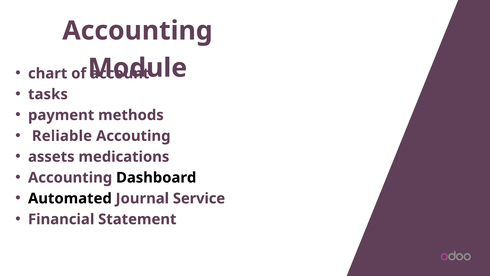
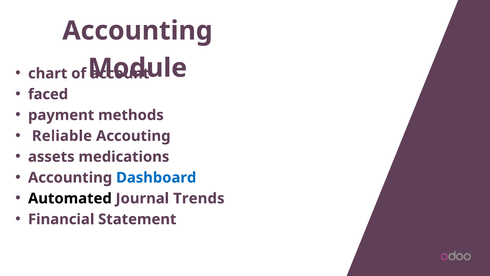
tasks: tasks -> faced (48, 94)
Dashboard colour: black -> blue (156, 177)
Service: Service -> Trends (199, 198)
